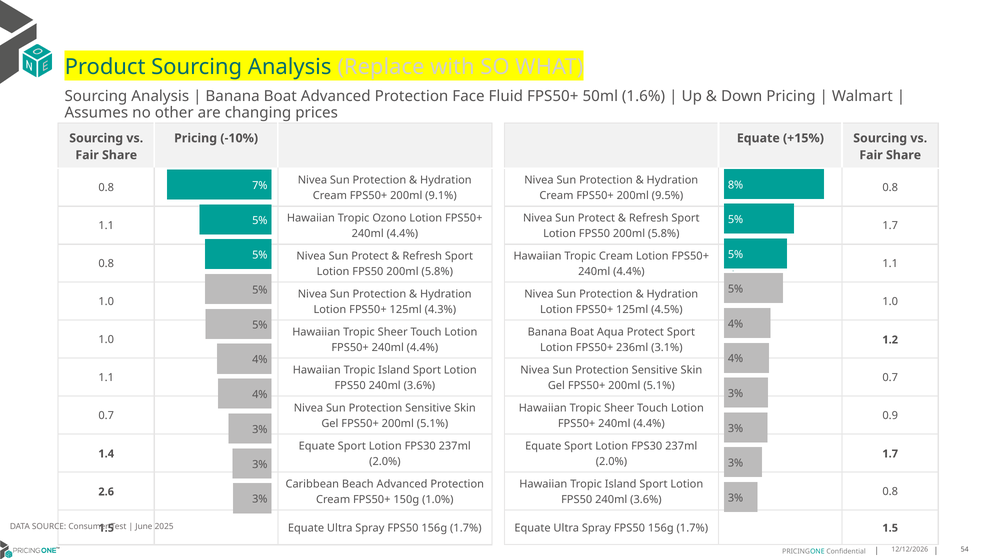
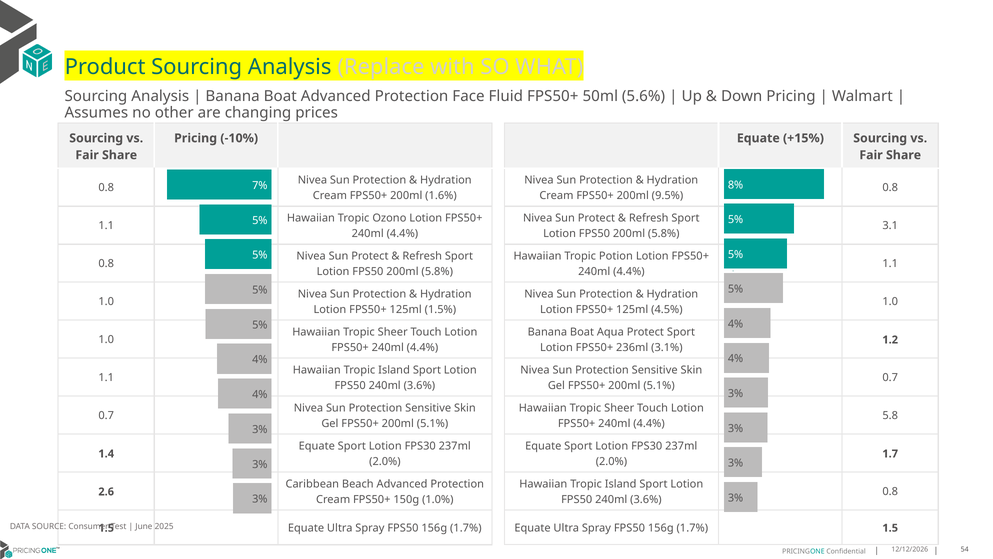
1.6%: 1.6% -> 5.6% (644, 96)
9.1%: 9.1% -> 1.6% (441, 195)
1.7: 1.7 -> 3.1 (890, 226)
Tropic Cream: Cream -> Potion (616, 256)
4.3%: 4.3% -> 1.5% (440, 309)
0.9: 0.9 -> 5.8 (890, 415)
